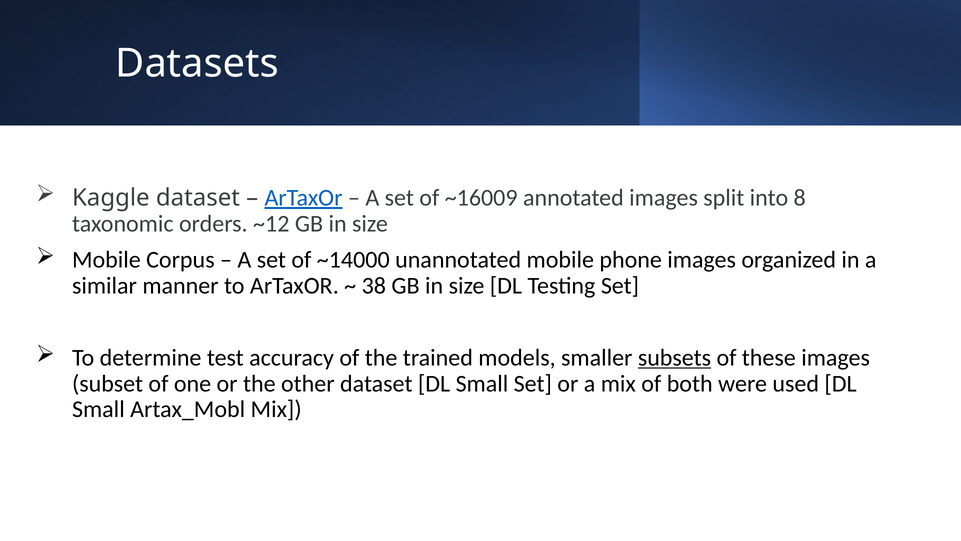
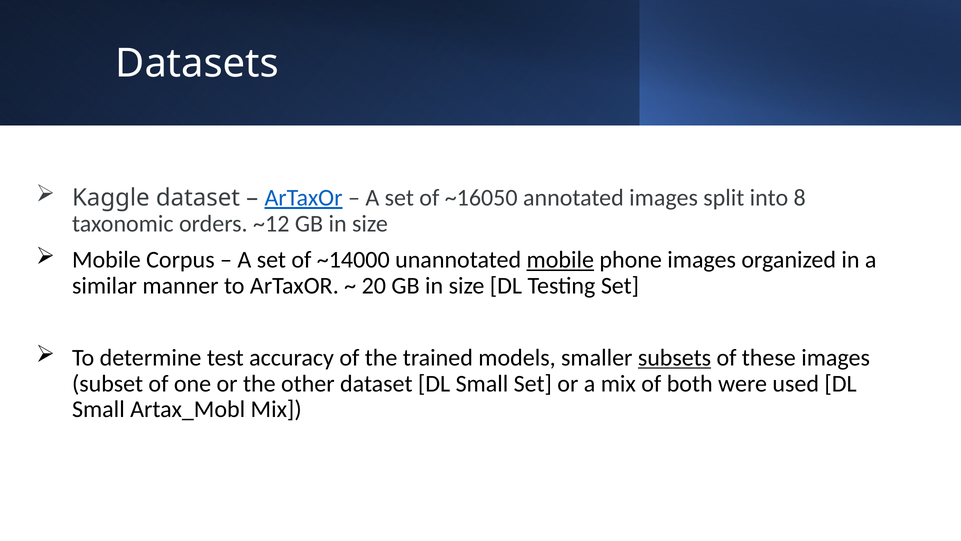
~16009: ~16009 -> ~16050 (481, 198)
mobile underline: none -> present (560, 260)
38: 38 -> 20 (374, 285)
